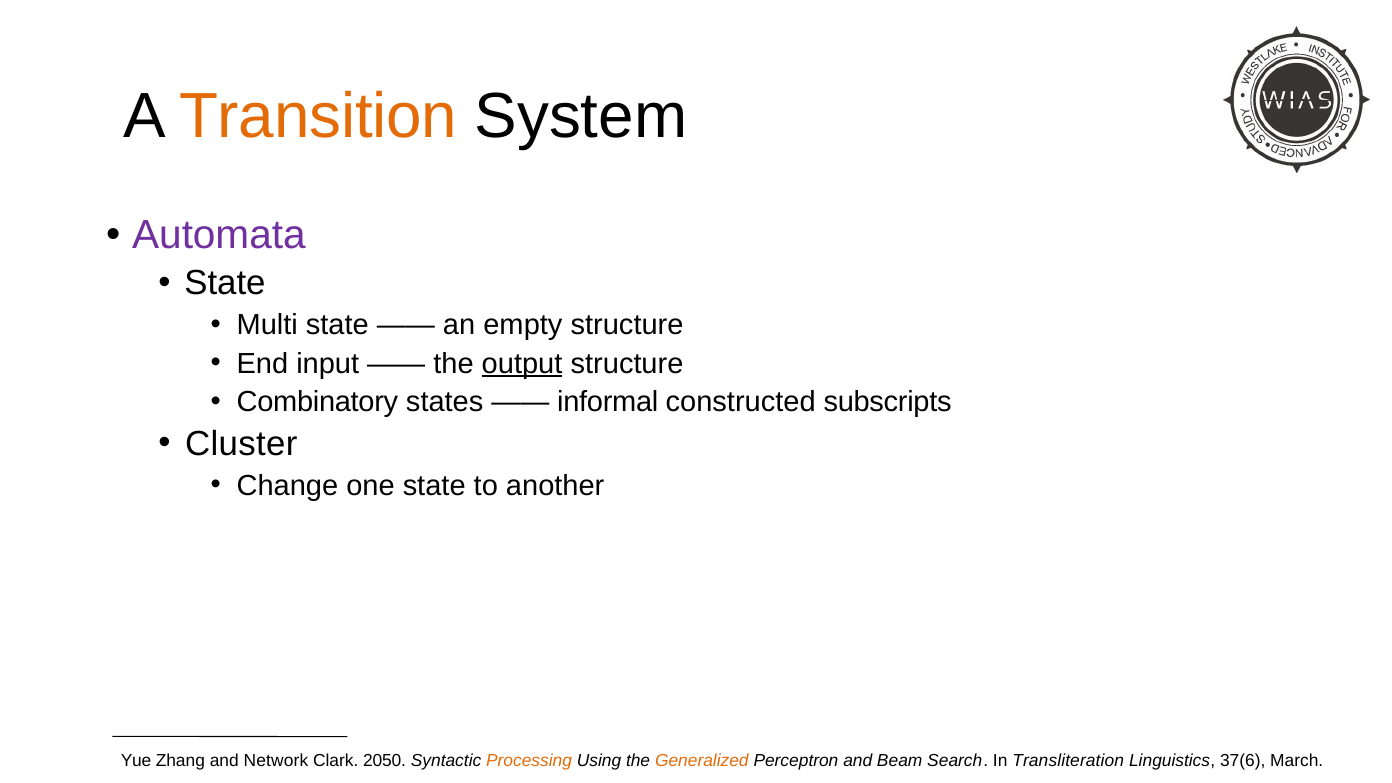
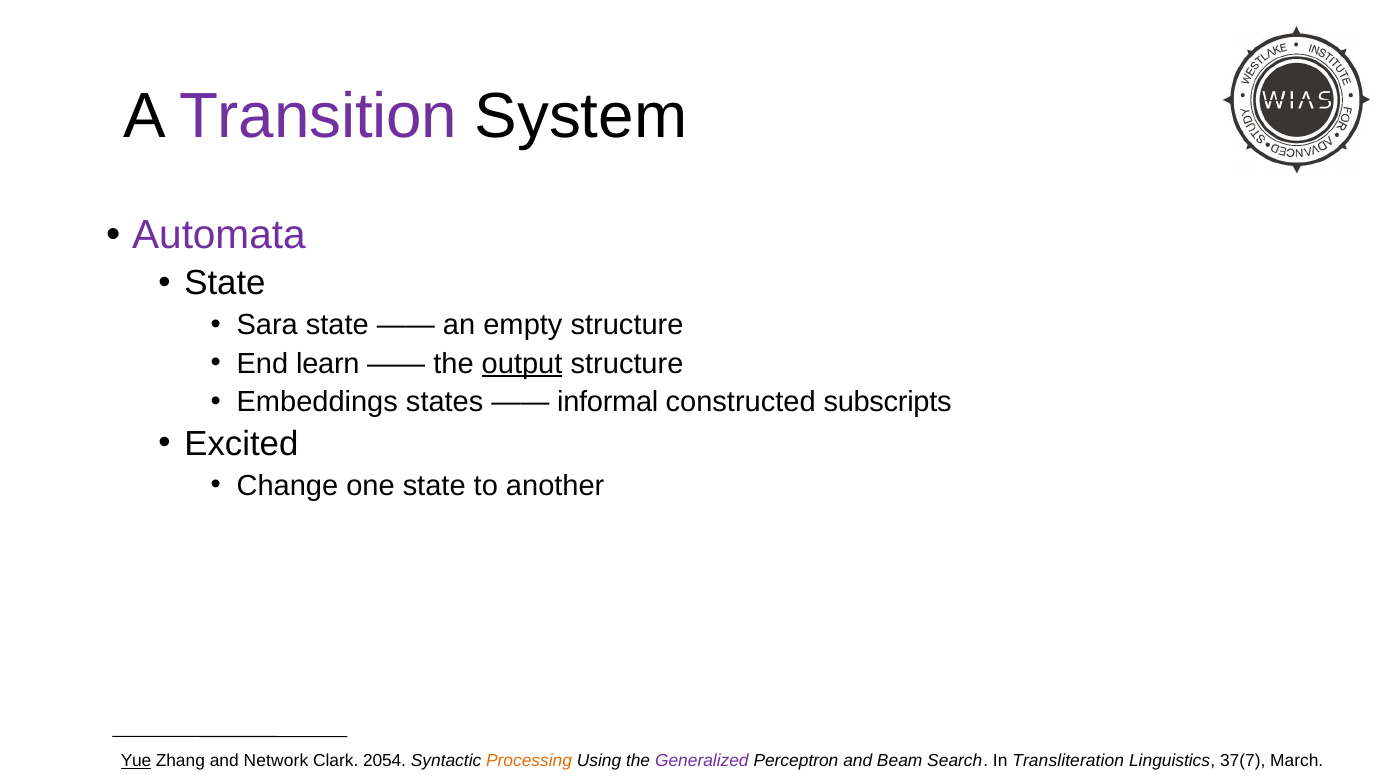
Transition colour: orange -> purple (318, 117)
Multi: Multi -> Sara (267, 325)
input: input -> learn (328, 364)
Combinatory: Combinatory -> Embeddings (317, 402)
Cluster: Cluster -> Excited (241, 444)
Yue underline: none -> present (136, 761)
2050: 2050 -> 2054 (384, 761)
Generalized colour: orange -> purple (702, 761)
37(6: 37(6 -> 37(7 (1243, 761)
